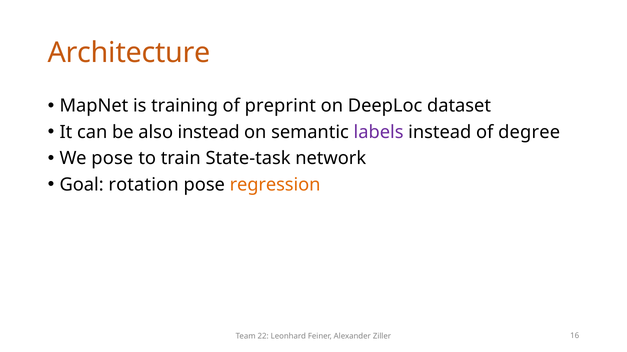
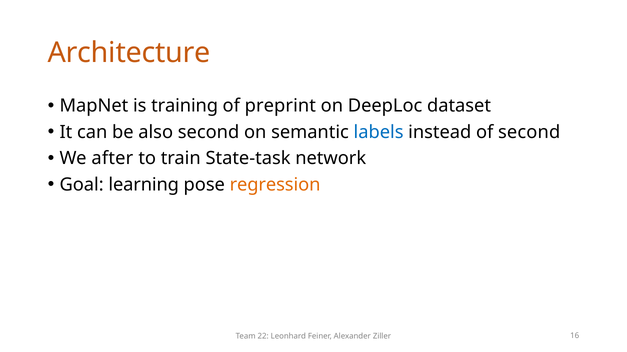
also instead: instead -> second (209, 132)
labels colour: purple -> blue (379, 132)
of degree: degree -> second (529, 132)
We pose: pose -> after (112, 159)
rotation: rotation -> learning (144, 185)
